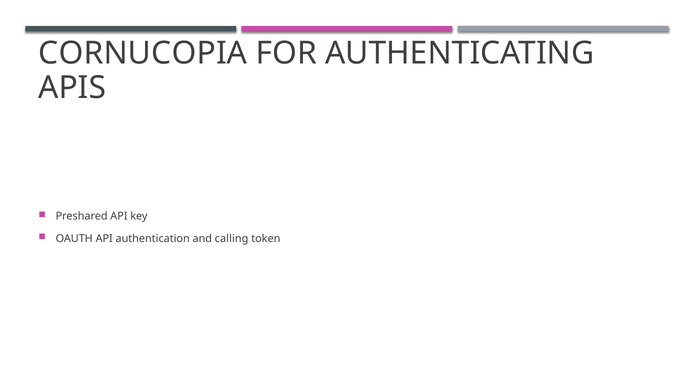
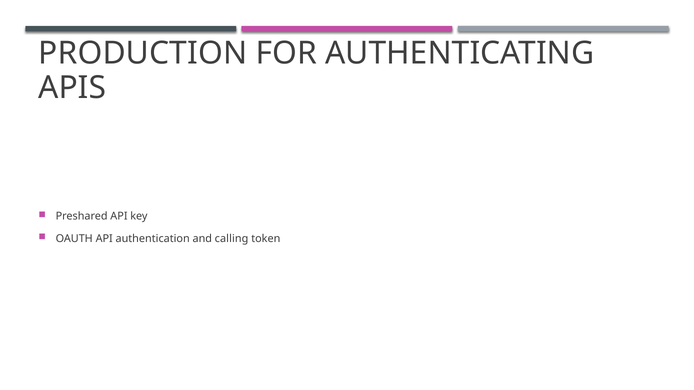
CORNUCOPIA: CORNUCOPIA -> PRODUCTION (143, 53)
